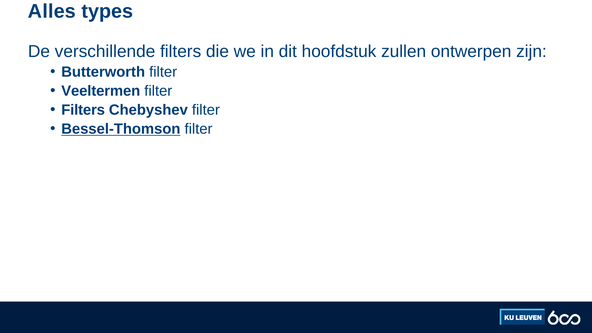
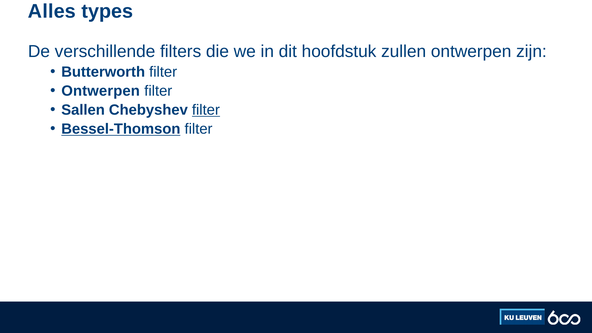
Veeltermen: Veeltermen -> Ontwerpen (101, 91)
Filters: Filters -> Sallen (83, 110)
filter underline: none -> present (206, 110)
